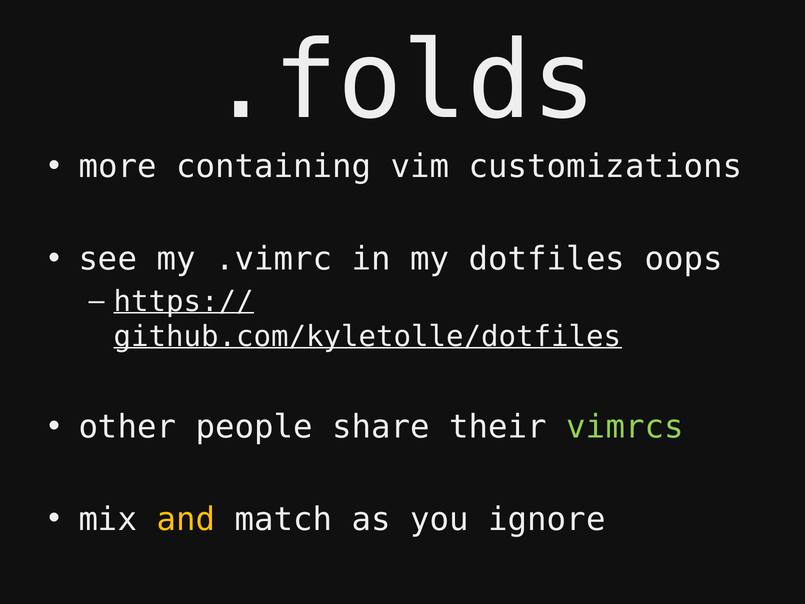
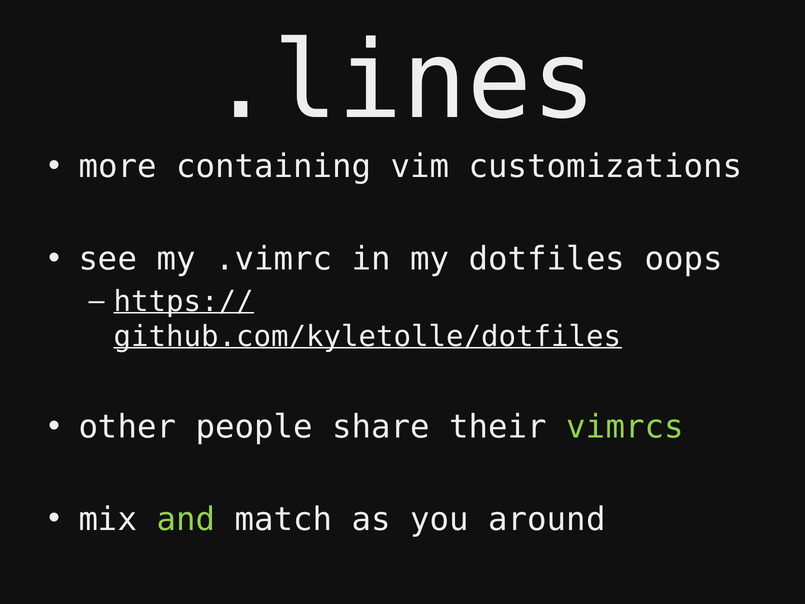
.folds: .folds -> .lines (402, 82)
and colour: yellow -> light green (186, 519)
ignore: ignore -> around (547, 519)
